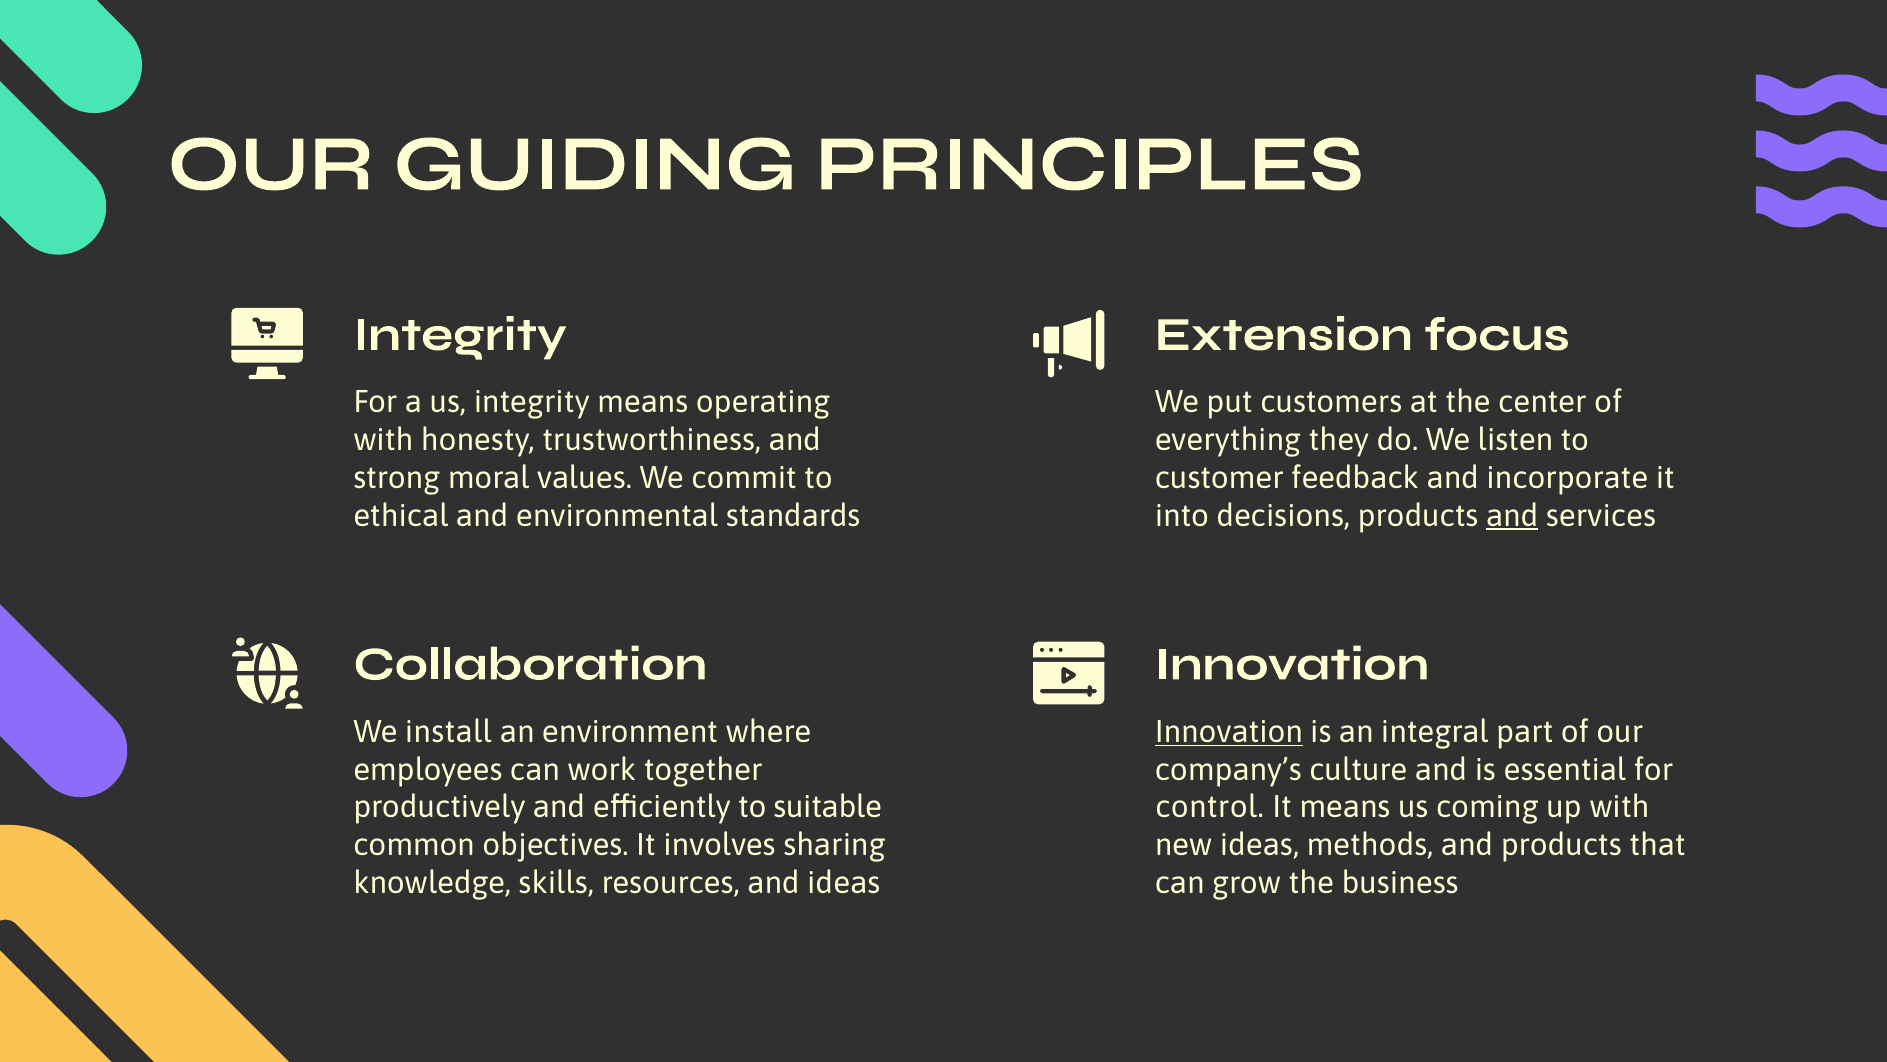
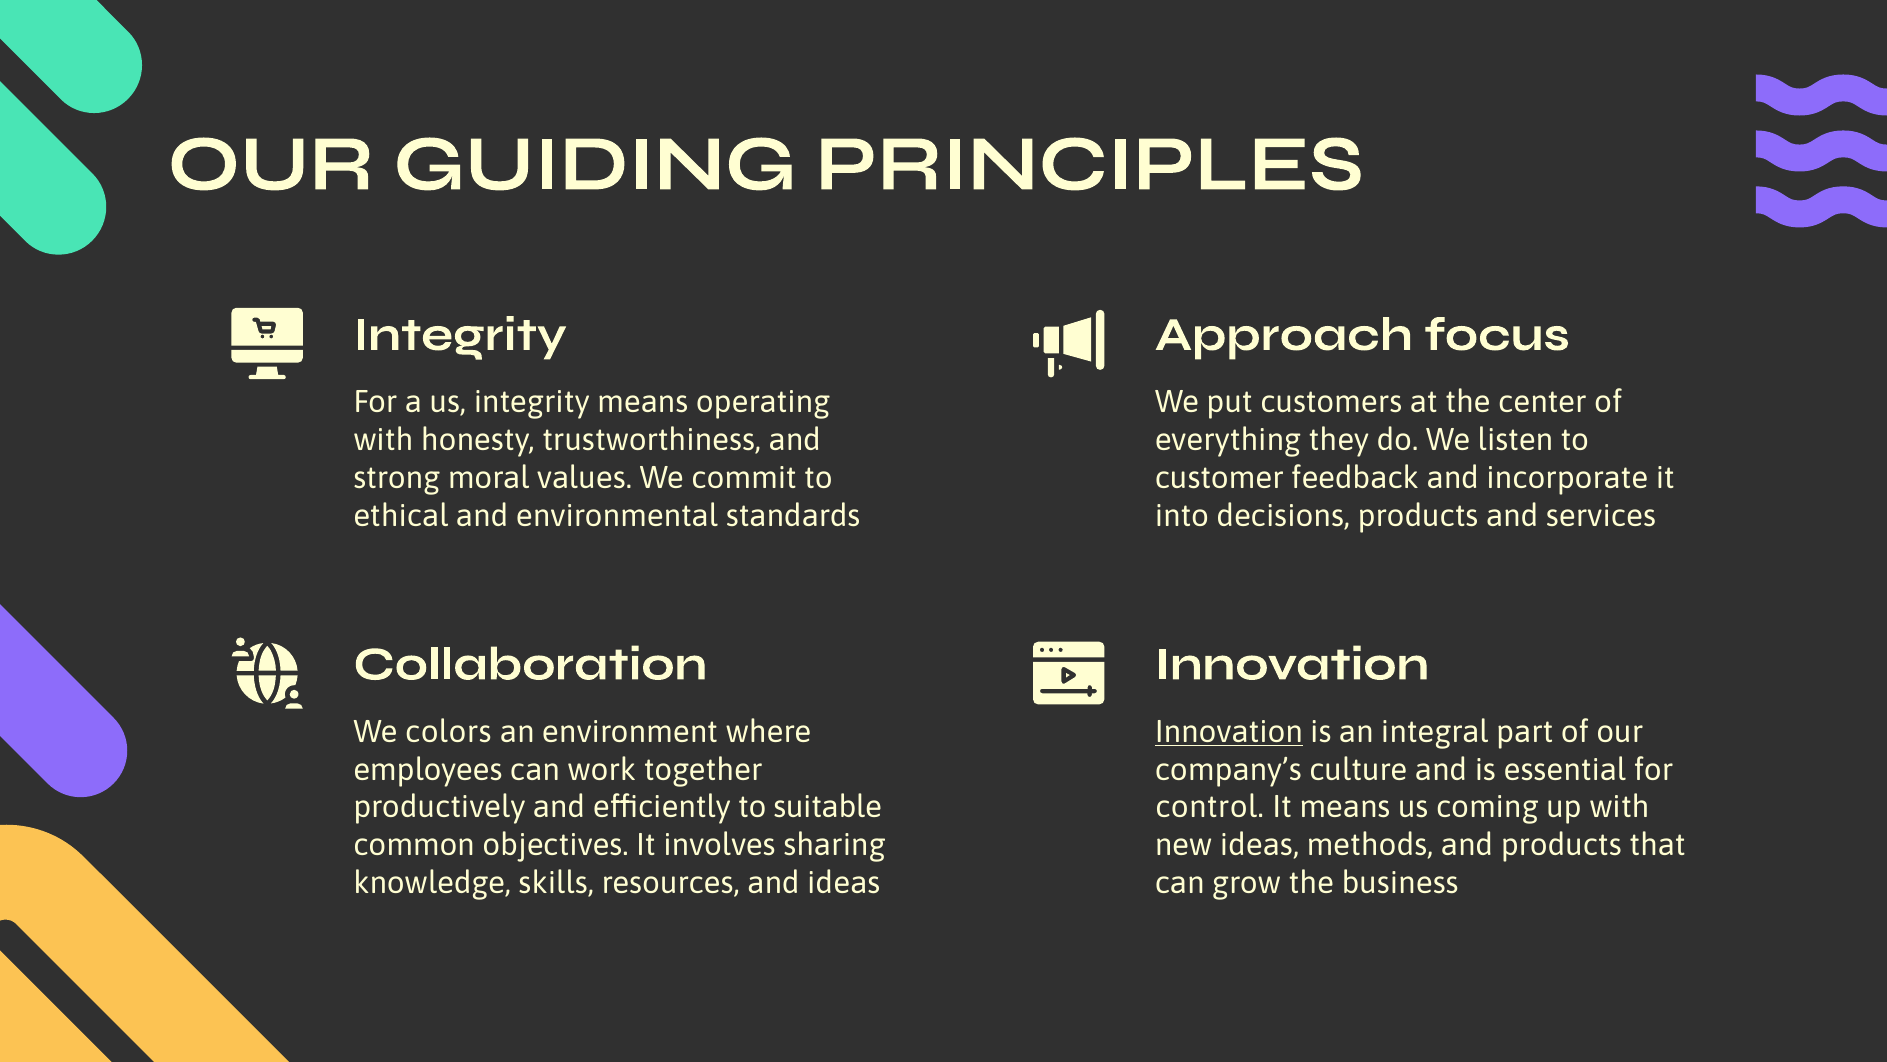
Extension: Extension -> Approach (1284, 334)
and underline: present -> none (1512, 516)
install: install -> colors (448, 732)
